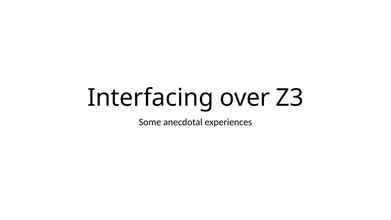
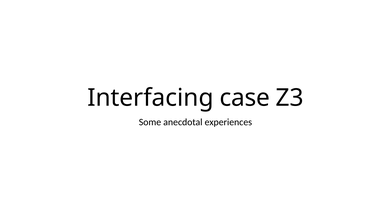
over: over -> case (245, 98)
